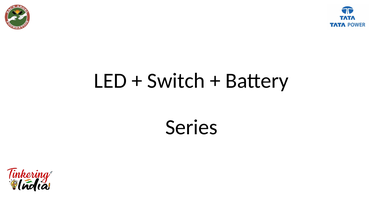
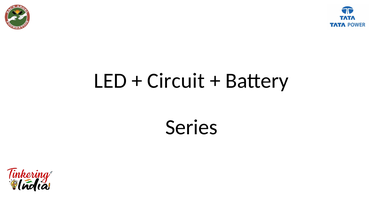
Switch: Switch -> Circuit (176, 81)
